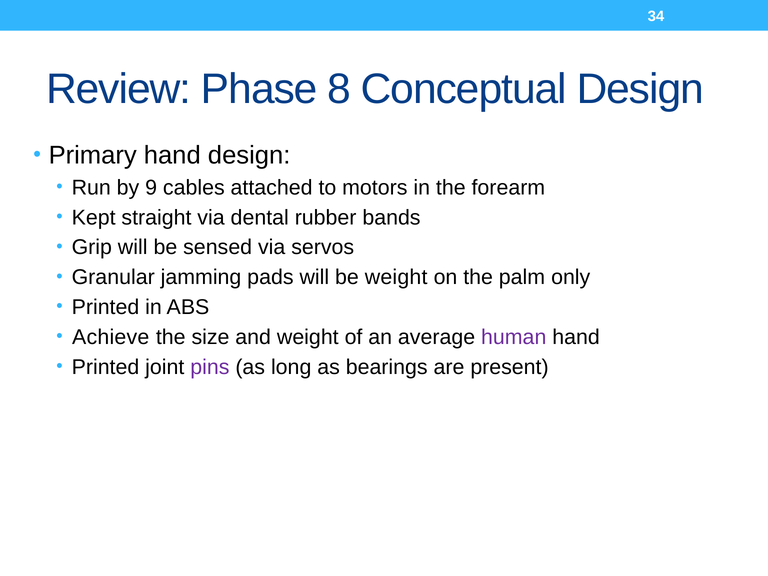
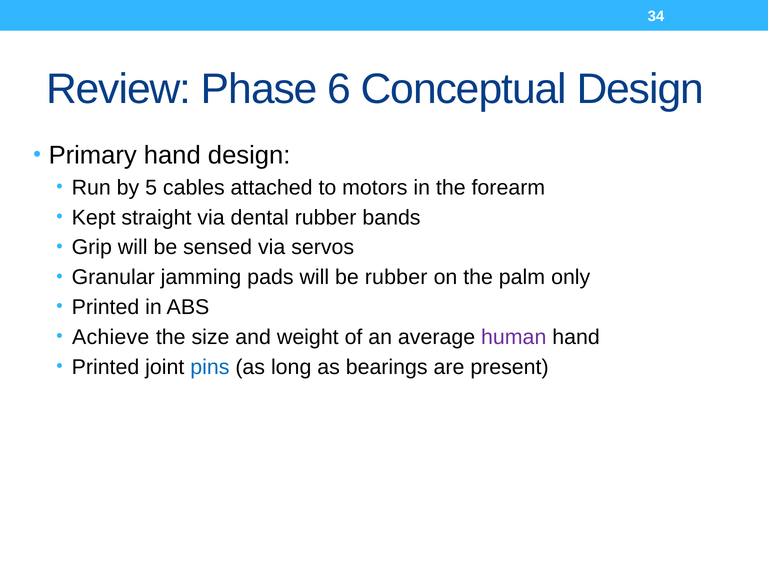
8: 8 -> 6 (339, 89)
9: 9 -> 5 (151, 188)
be weight: weight -> rubber (396, 277)
pins colour: purple -> blue (210, 367)
